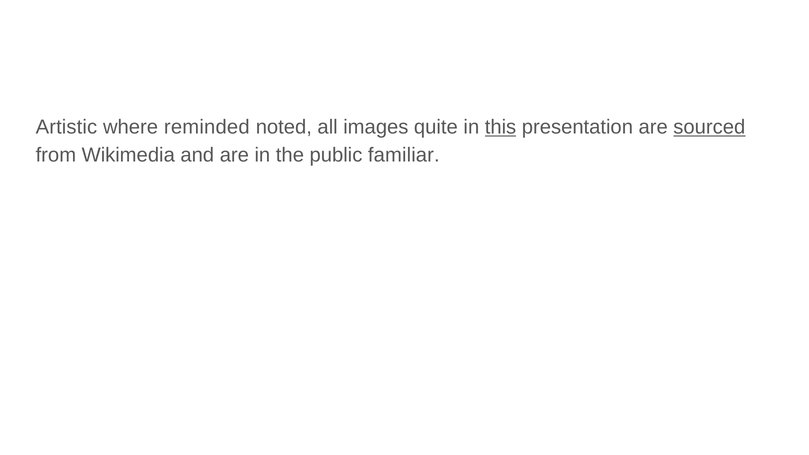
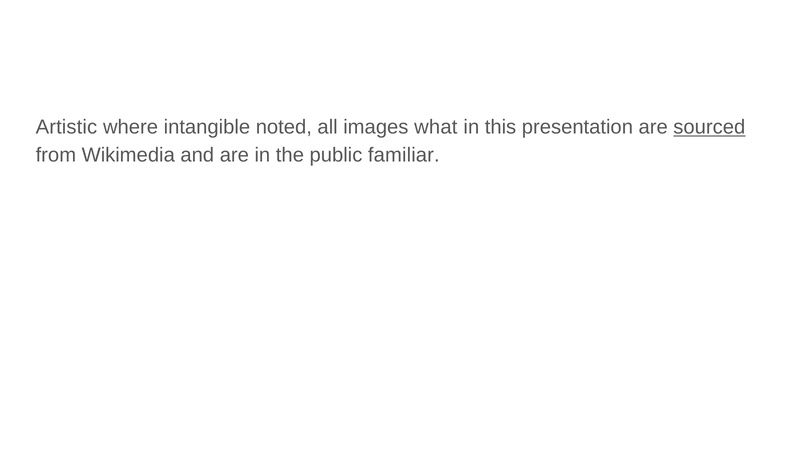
reminded: reminded -> intangible (207, 127)
quite: quite -> what (436, 127)
this underline: present -> none (501, 127)
